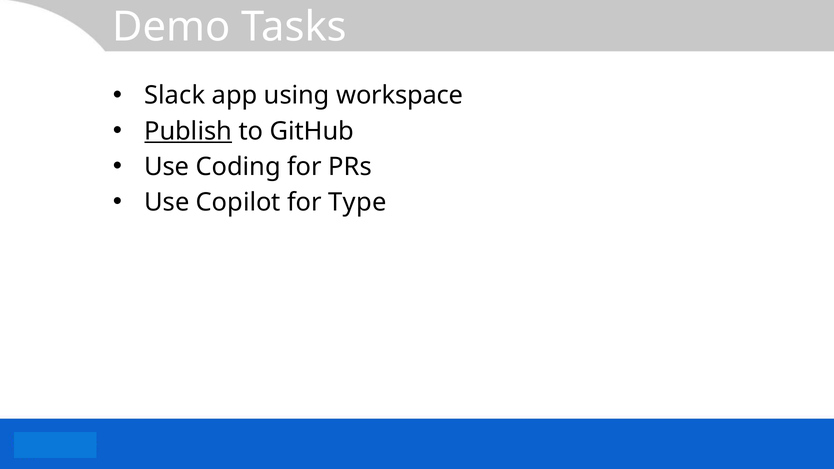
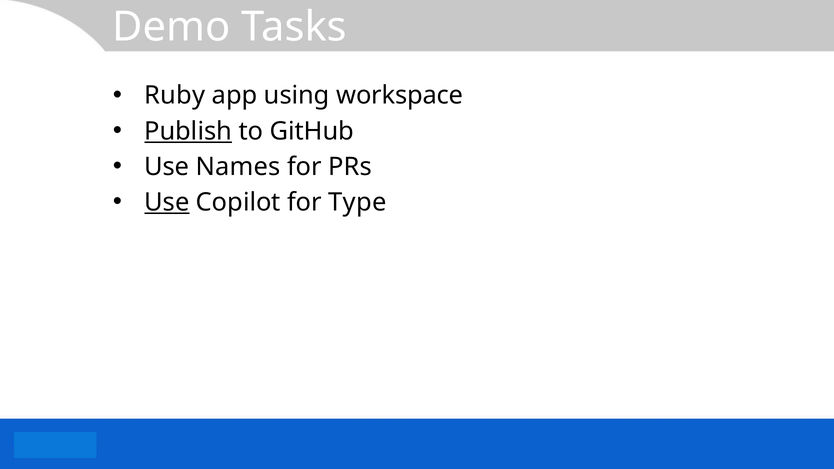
Slack: Slack -> Ruby (175, 96)
Coding: Coding -> Names (238, 167)
Use underline: none -> present (167, 203)
